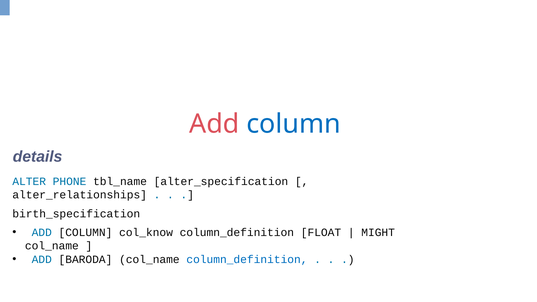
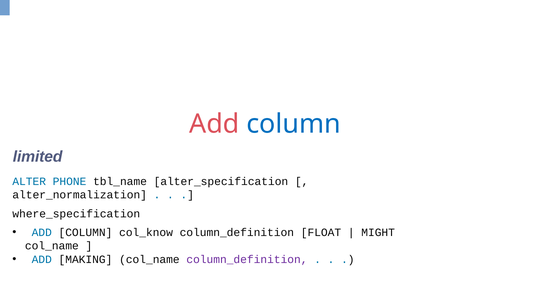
details: details -> limited (38, 157)
alter_relationships: alter_relationships -> alter_normalization (80, 195)
birth_specification: birth_specification -> where_specification (76, 214)
BARODA: BARODA -> MAKING (85, 259)
column_definition colour: blue -> purple (247, 259)
